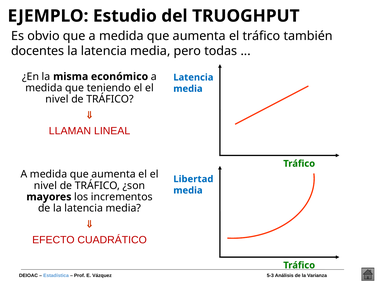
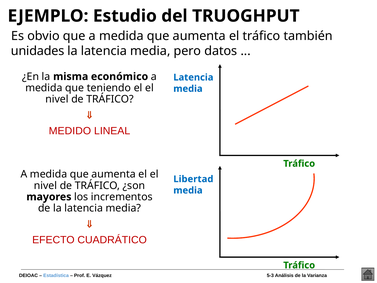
docentes: docentes -> unidades (38, 51)
todas: todas -> datos (221, 51)
LLAMAN: LLAMAN -> MEDIDO (70, 131)
